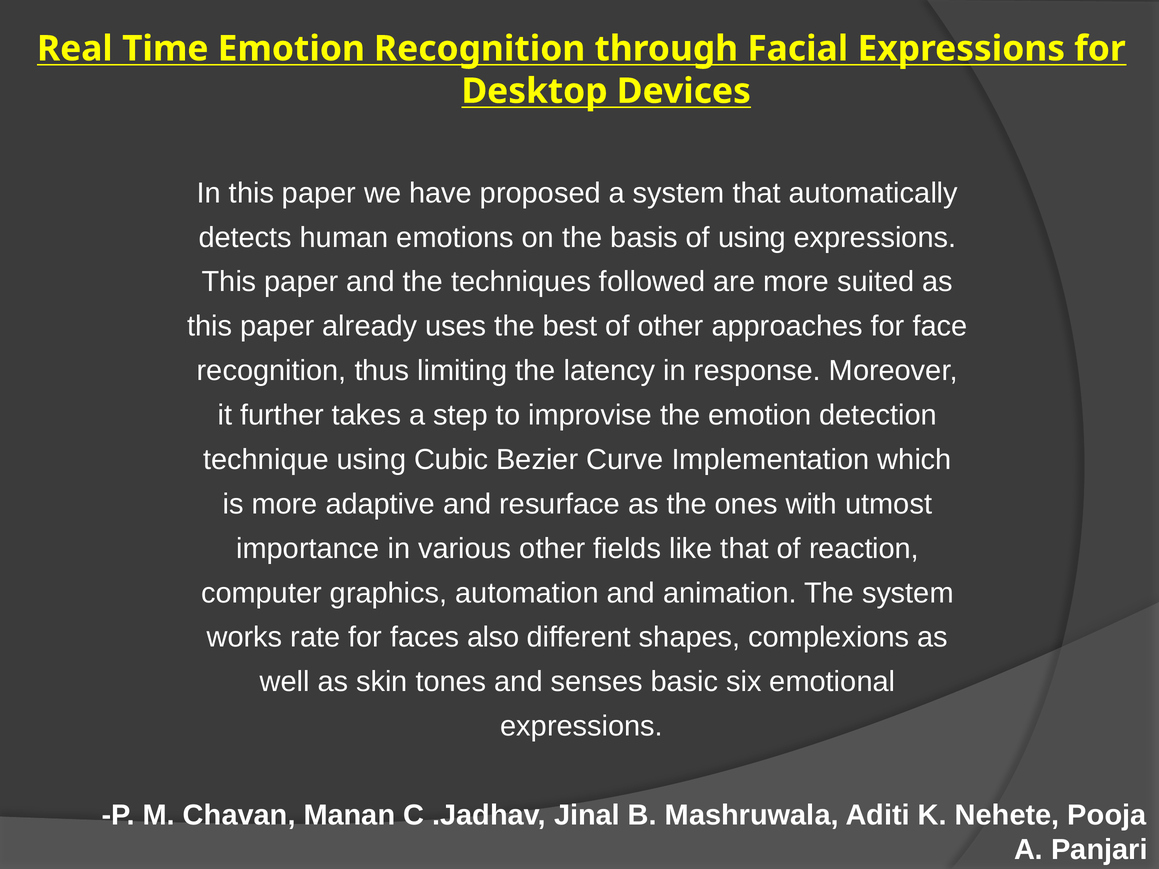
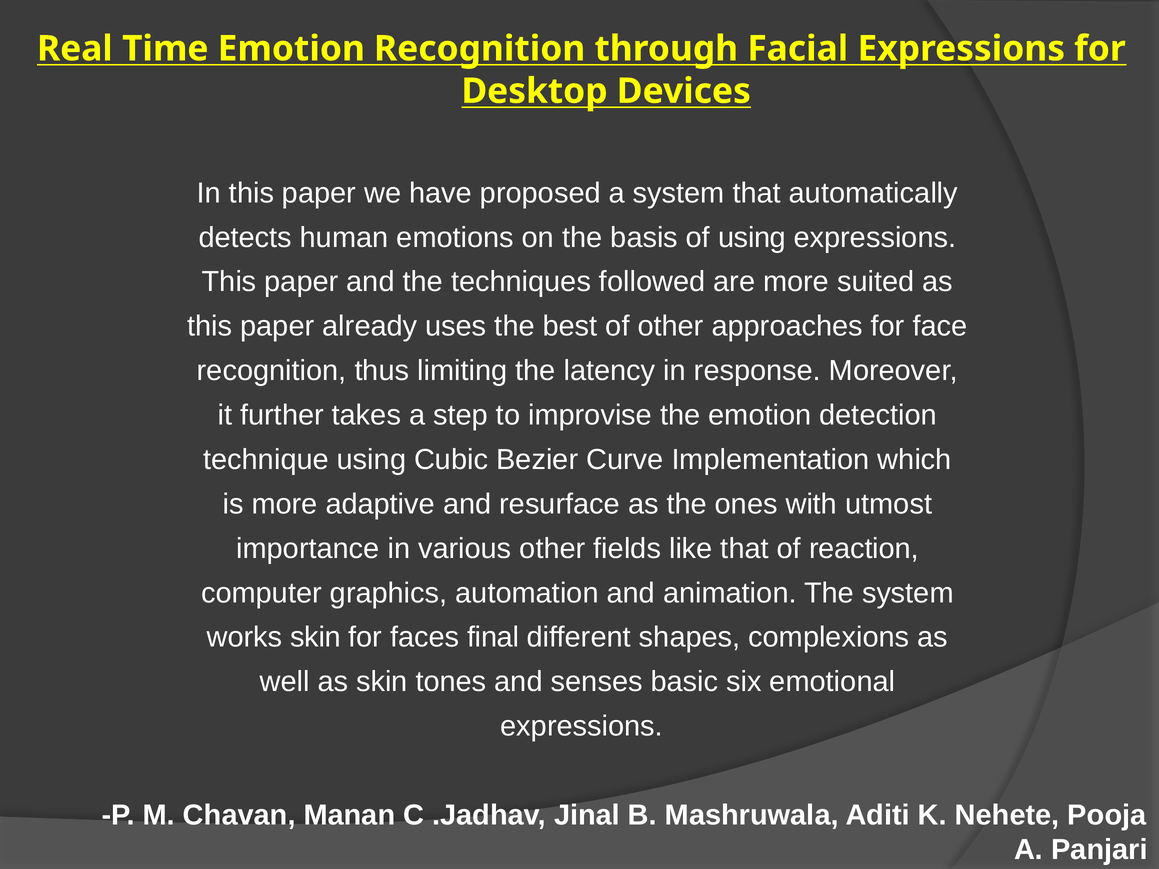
works rate: rate -> skin (315, 638)
also: also -> final (493, 638)
